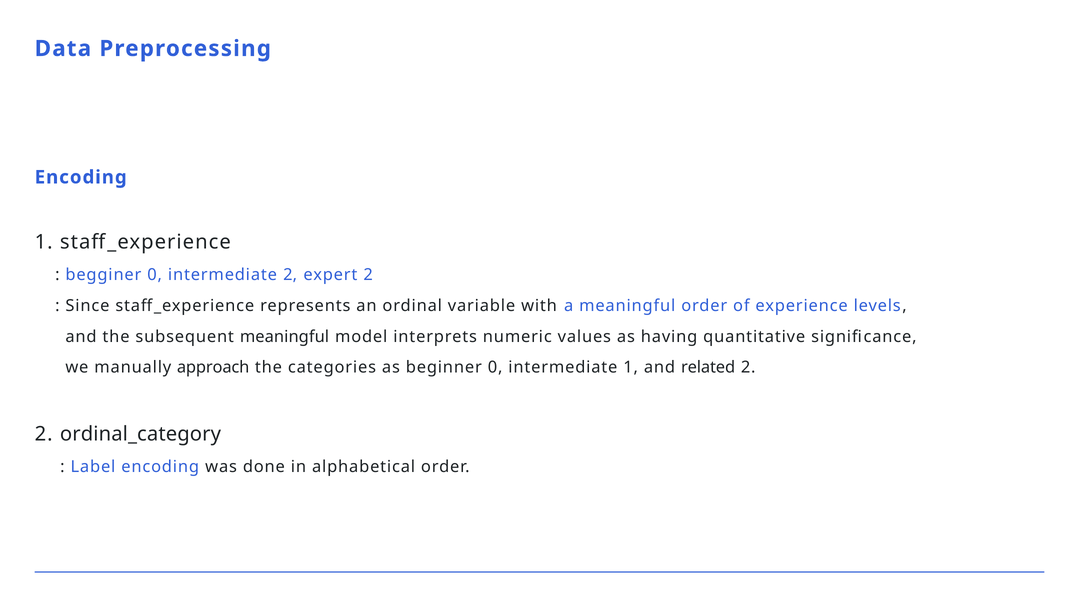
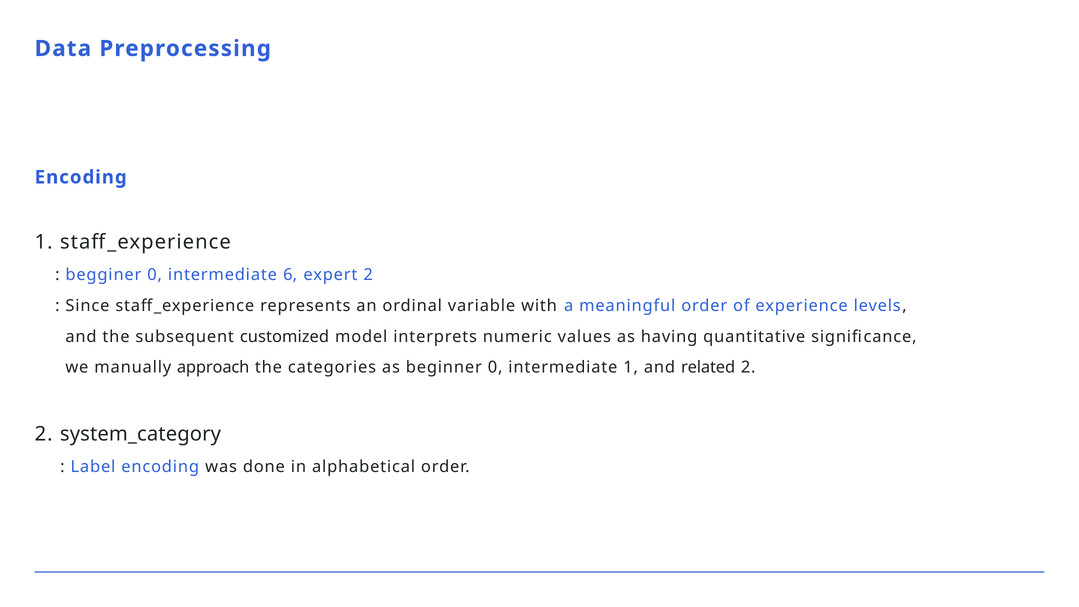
intermediate 2: 2 -> 6 (290, 275)
subsequent meaningful: meaningful -> customized (285, 337)
ordinal_category: ordinal_category -> system_category (140, 434)
